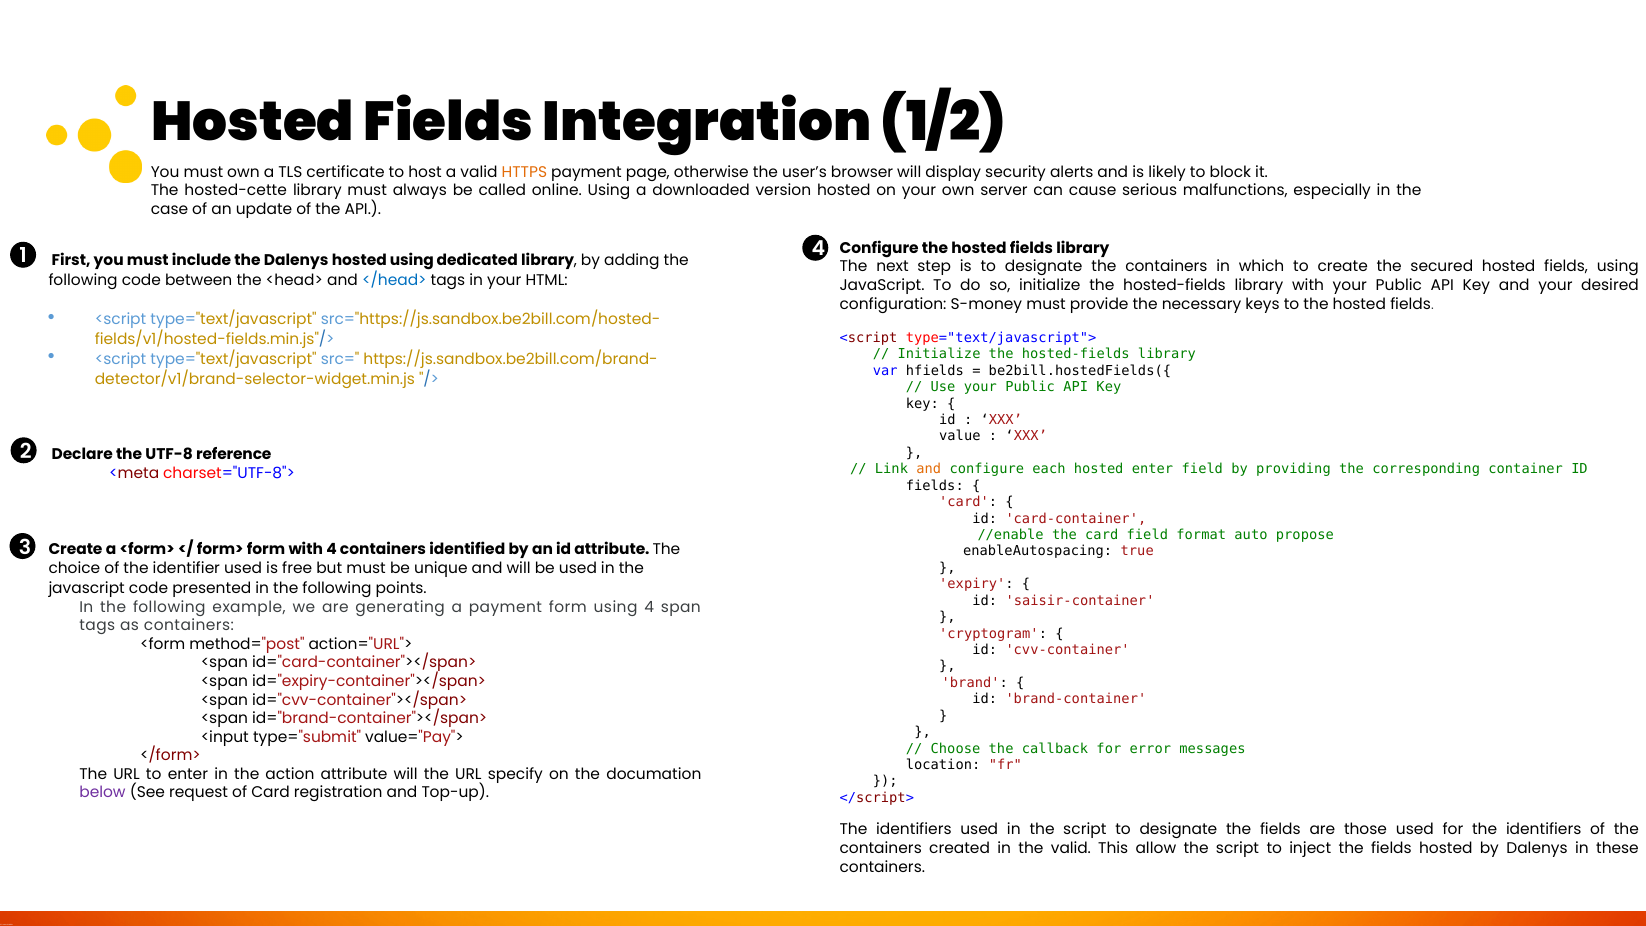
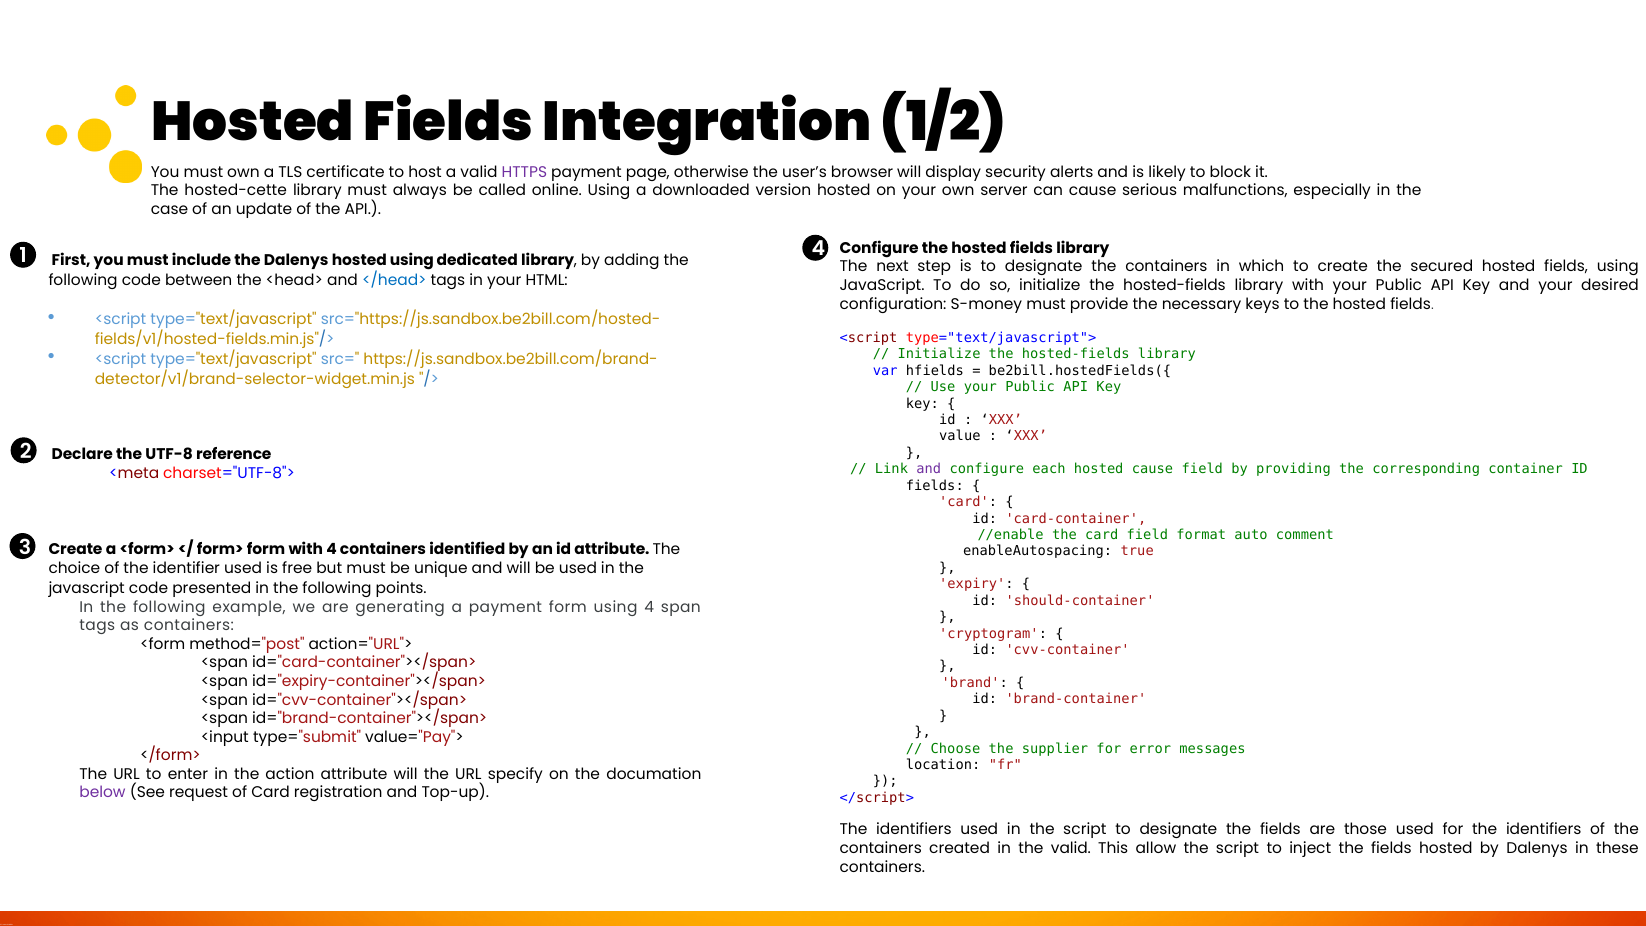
HTTPS colour: orange -> purple (524, 172)
and colour: orange -> purple (929, 469)
hosted enter: enter -> cause (1153, 469)
propose: propose -> comment (1305, 535)
saisir-container: saisir-container -> should-container (1080, 601)
callback: callback -> supplier (1055, 748)
